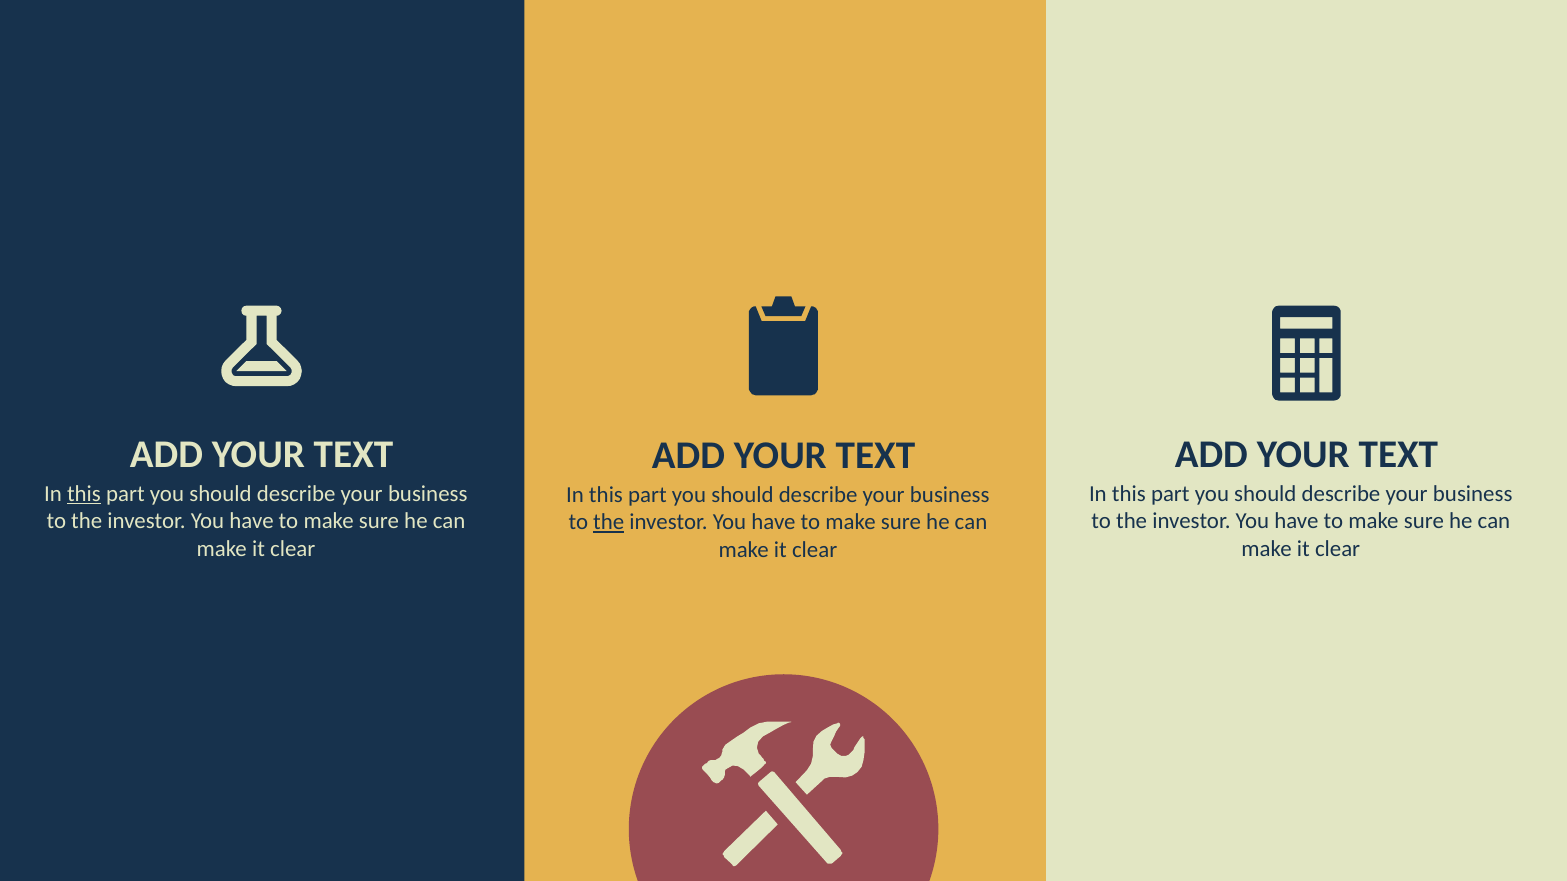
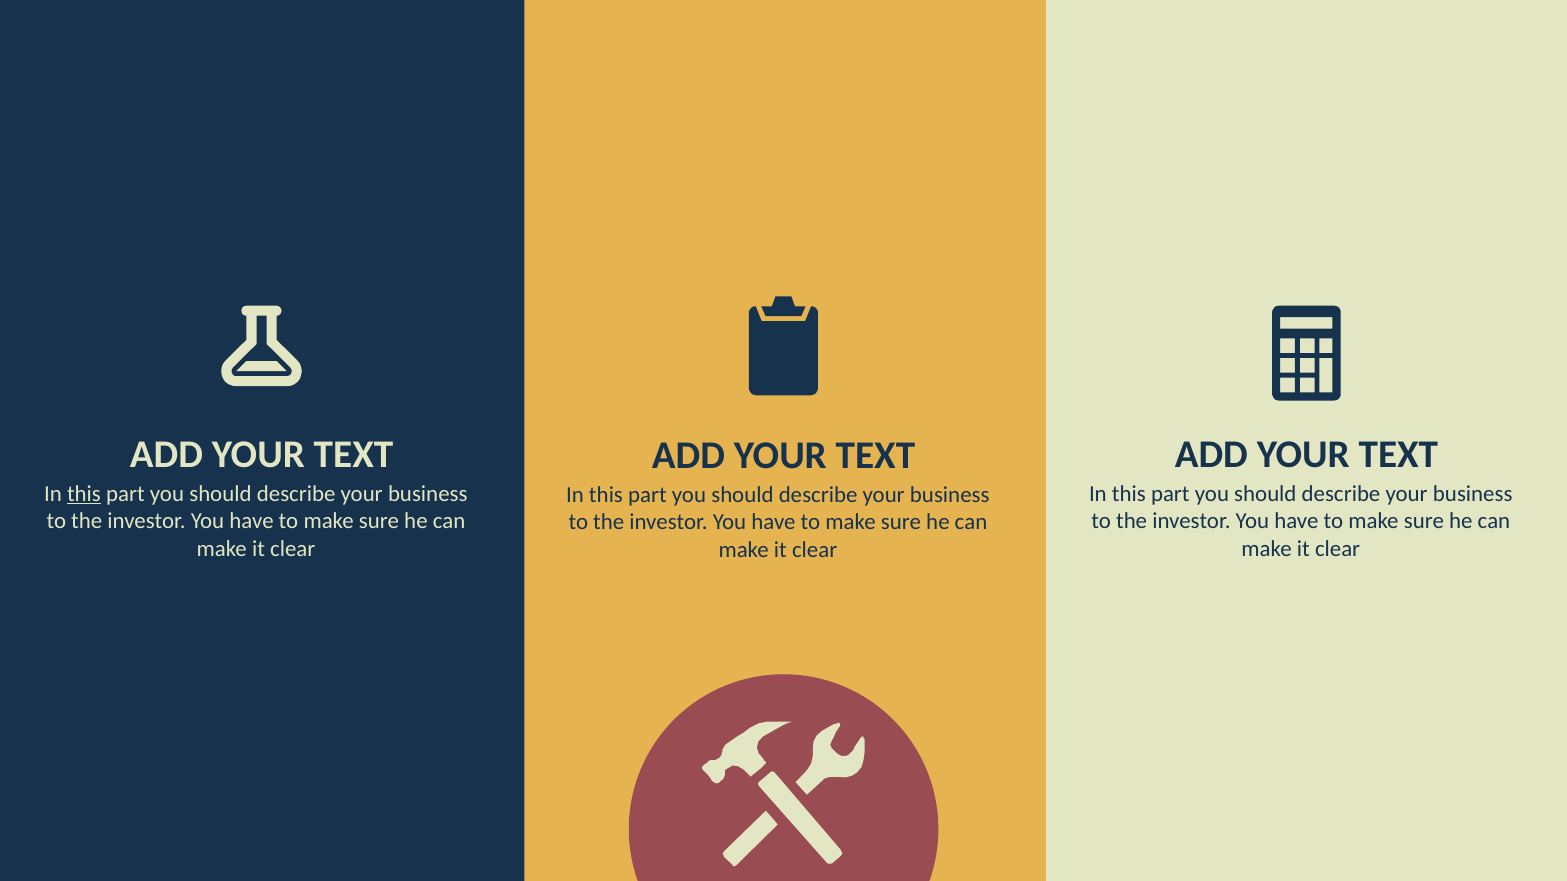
the underline: present -> none (609, 523)
